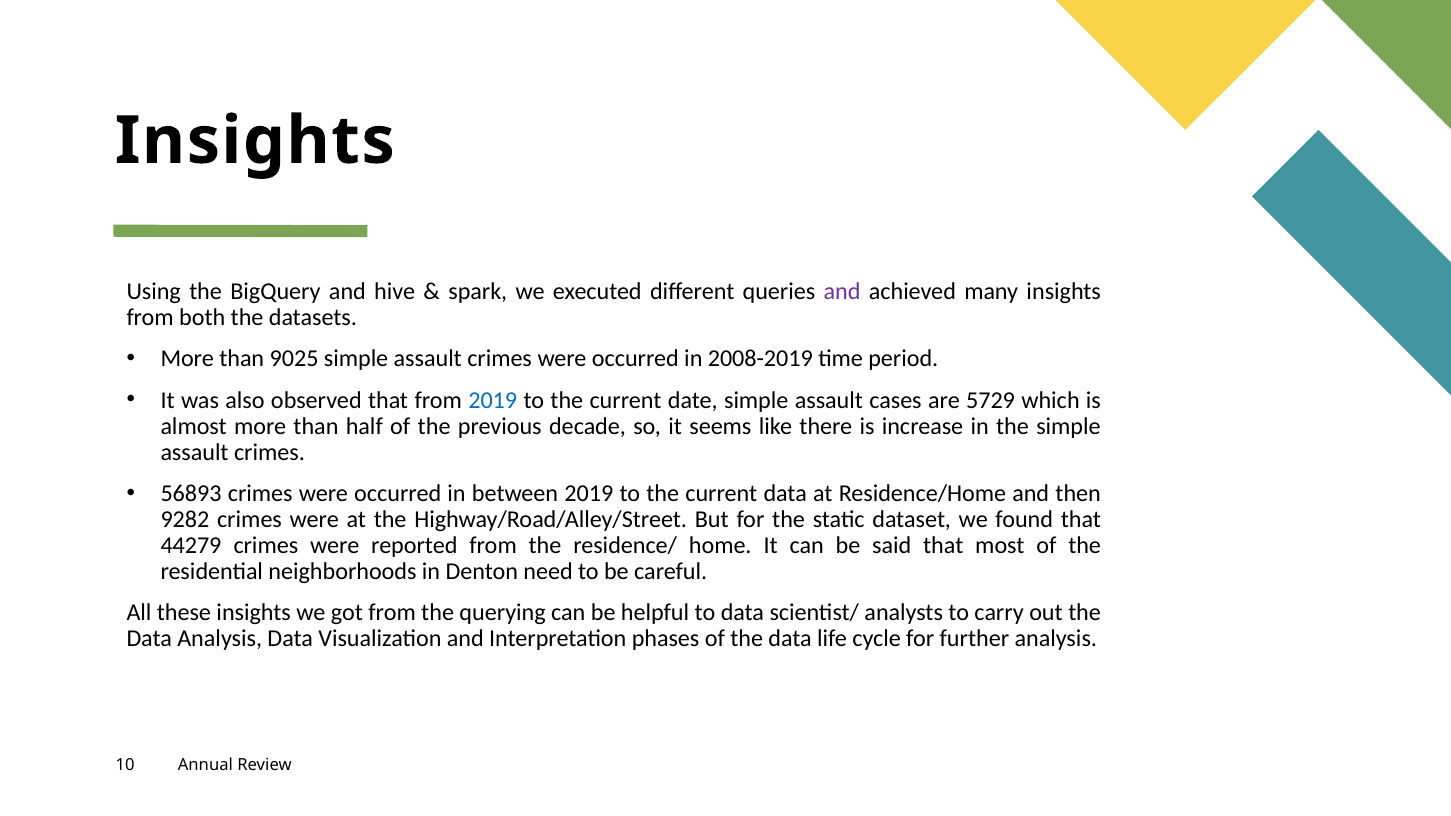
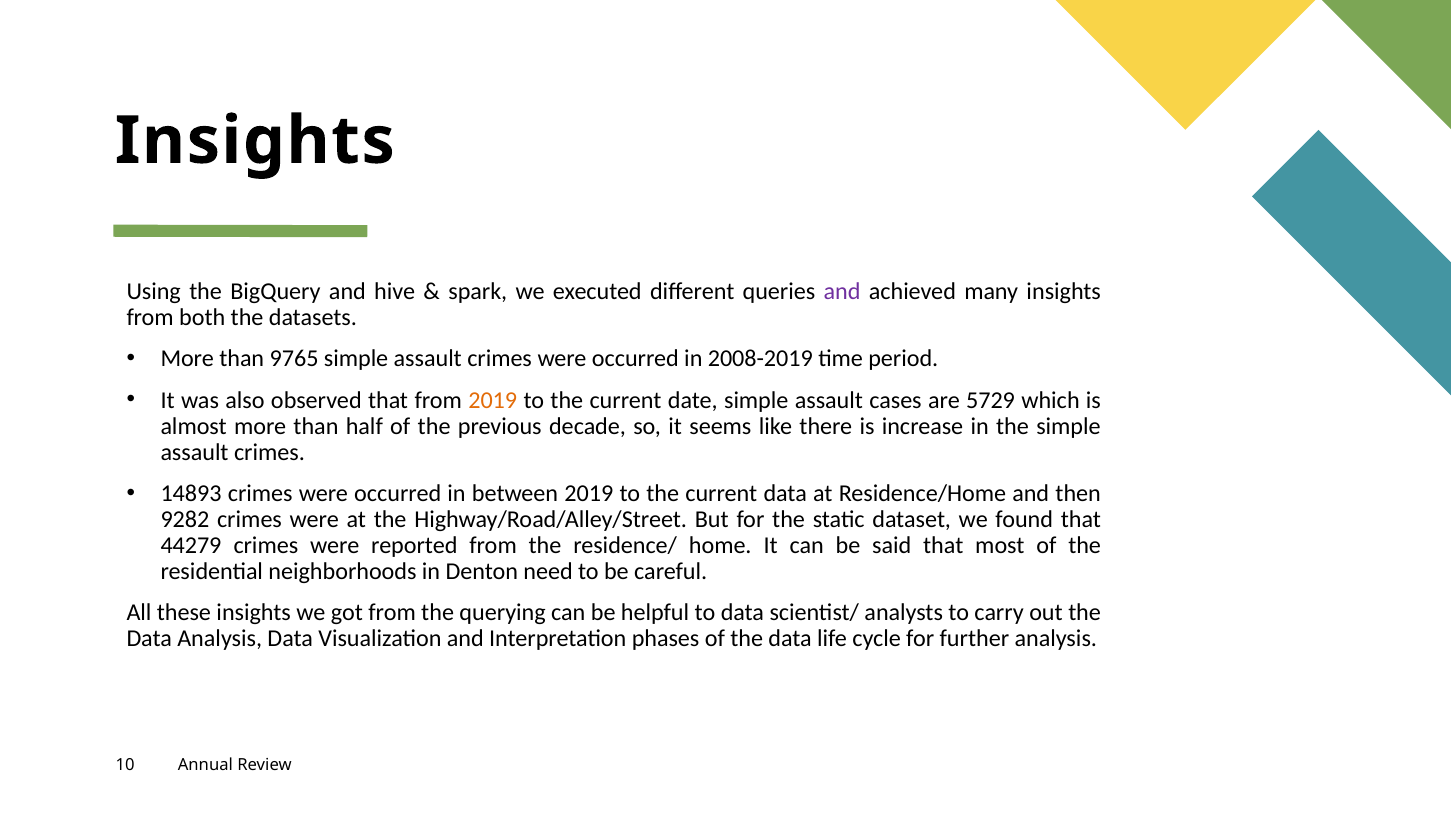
9025: 9025 -> 9765 (294, 359)
2019 colour: blue -> orange (493, 400)
56893: 56893 -> 14893 (191, 494)
